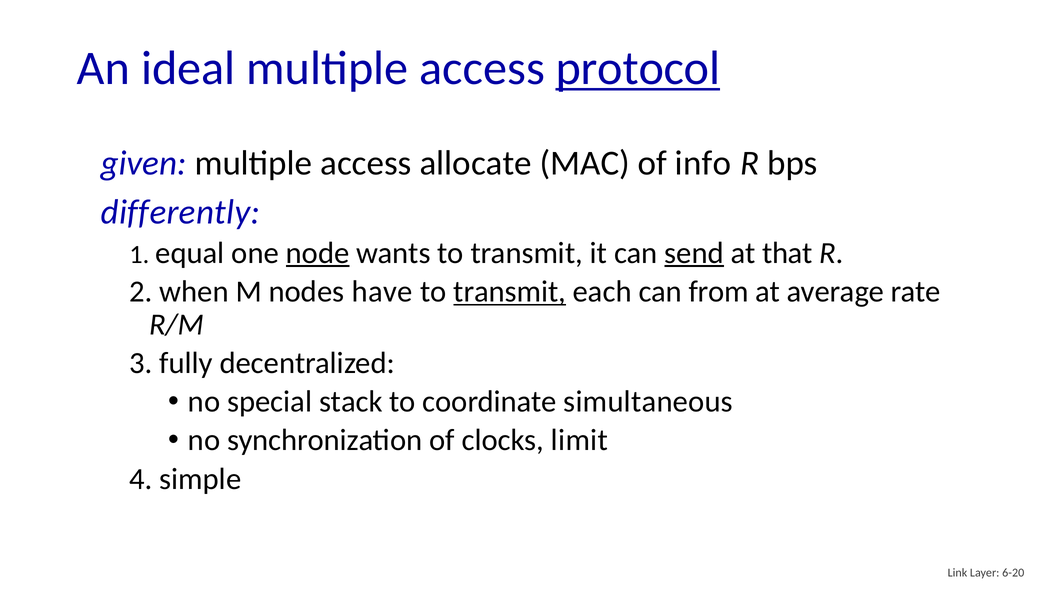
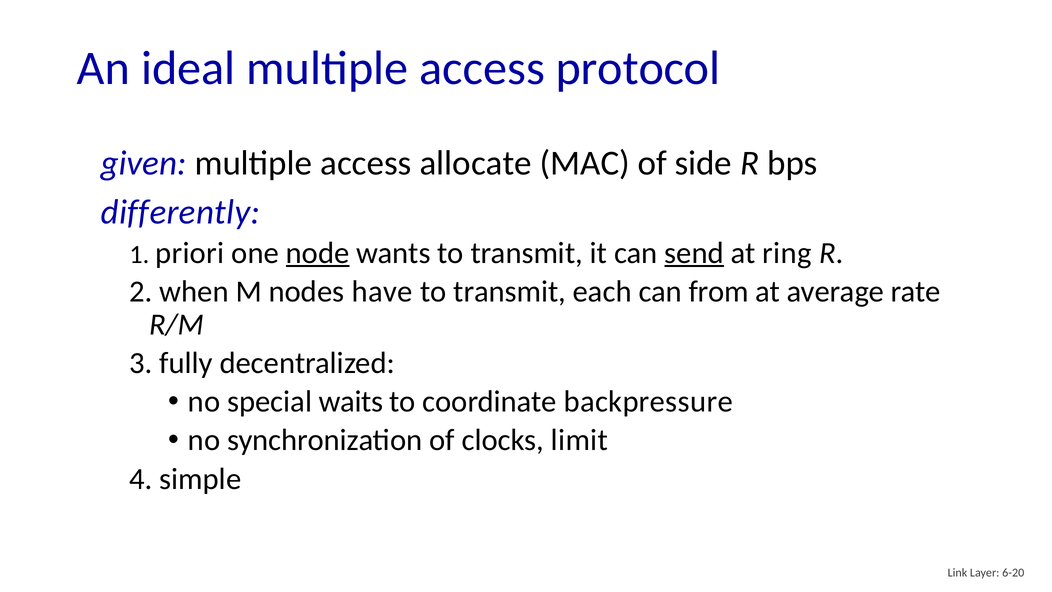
protocol underline: present -> none (638, 68)
info: info -> side (703, 163)
equal: equal -> priori (190, 253)
that: that -> ring (787, 253)
transmit underline: present -> none (510, 291)
stack: stack -> waits (351, 402)
simultaneous: simultaneous -> backpressure (648, 402)
